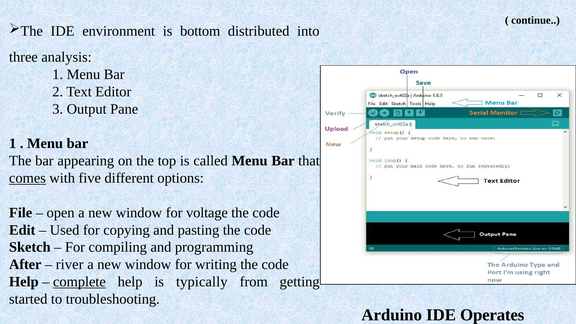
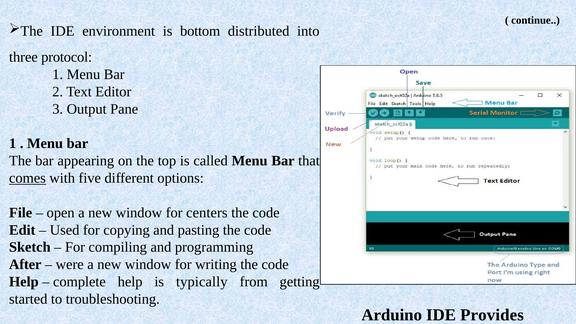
analysis: analysis -> protocol (67, 57)
voltage: voltage -> centers (207, 213)
river: river -> were (70, 264)
complete underline: present -> none (79, 282)
Operates: Operates -> Provides (492, 315)
